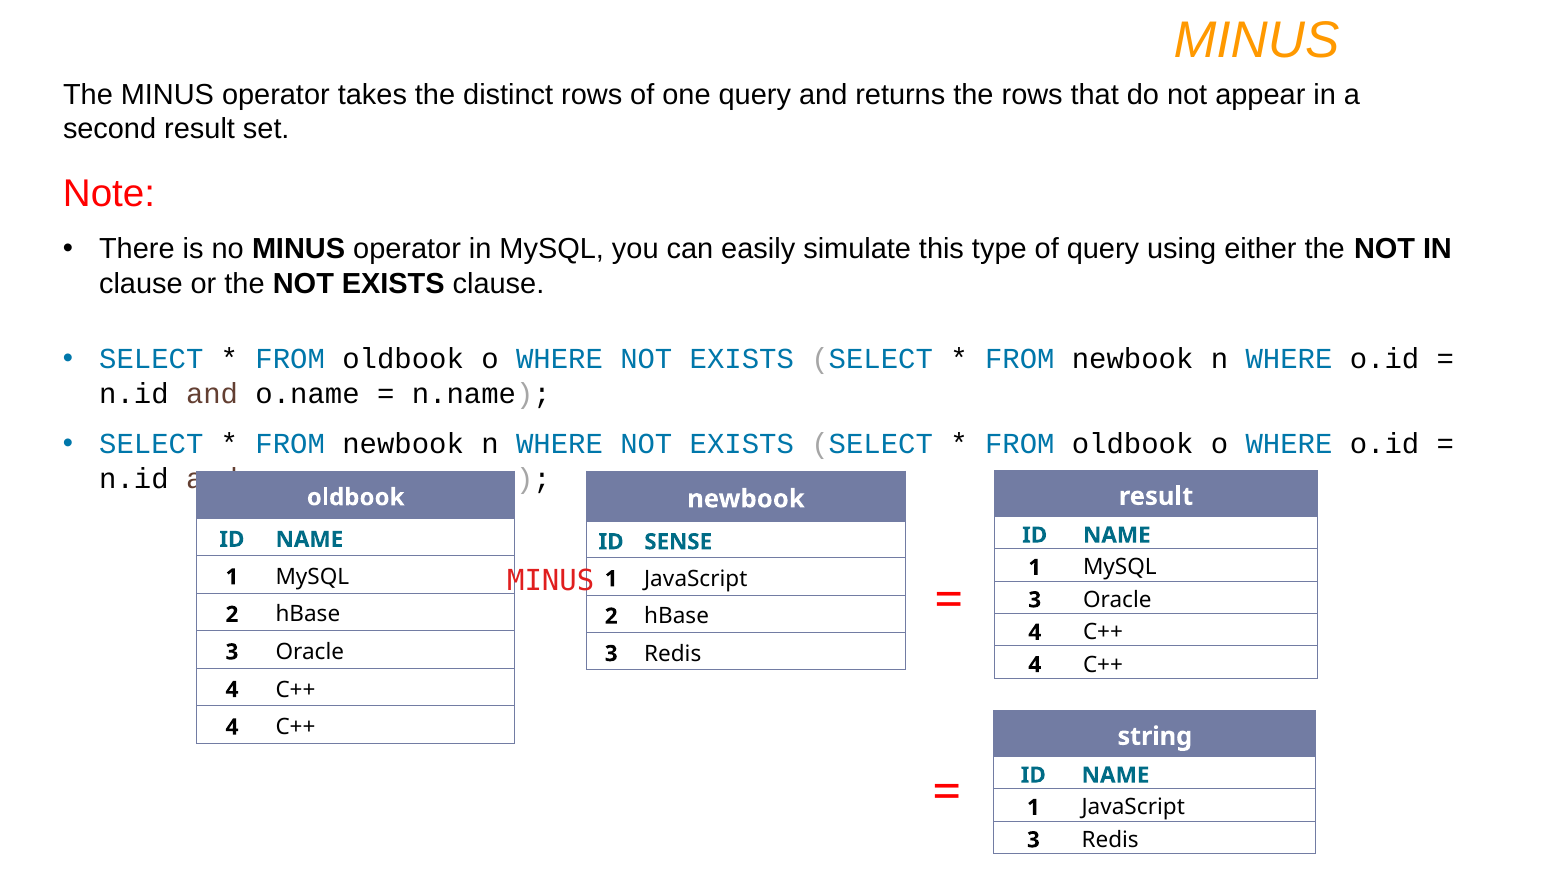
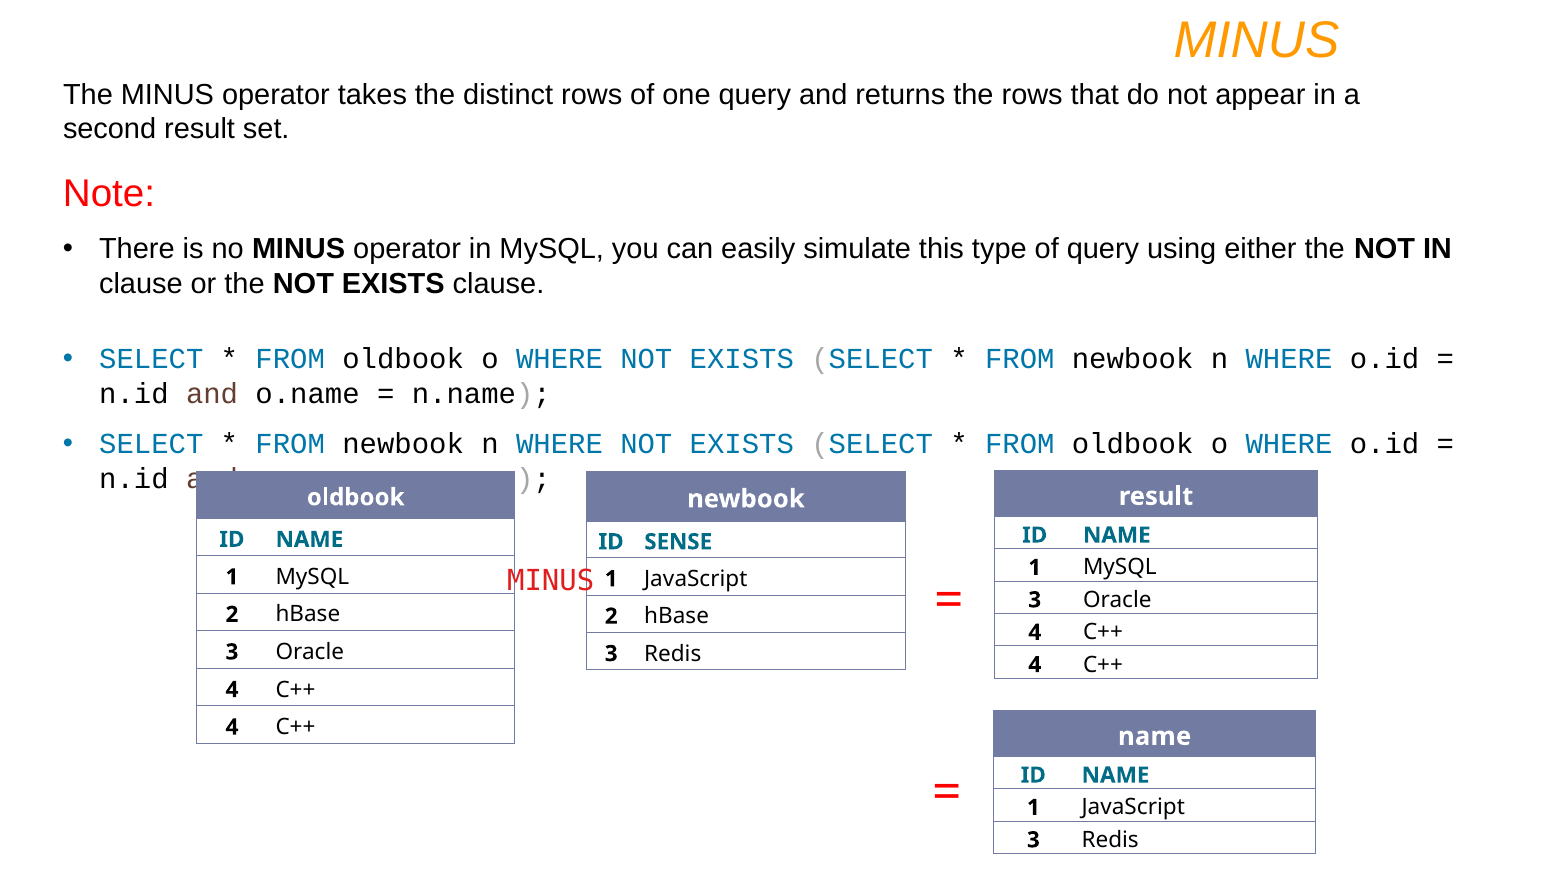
string: string -> name (1155, 736)
